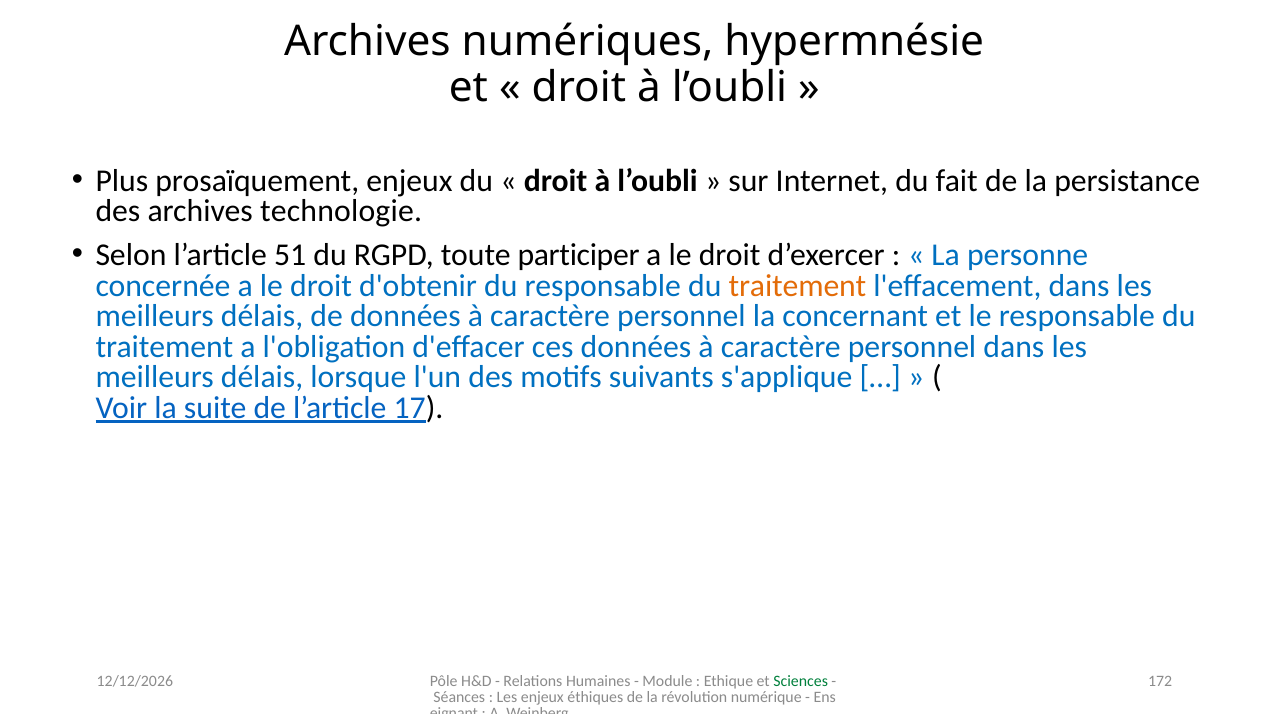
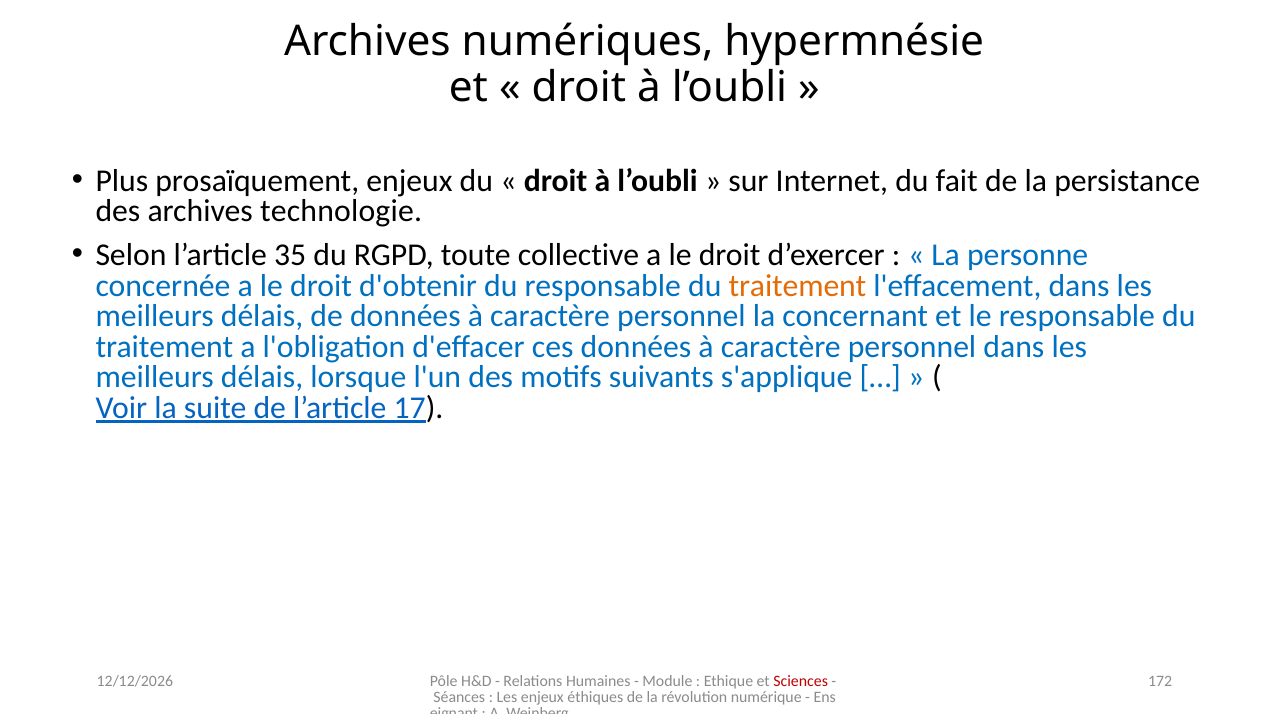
51: 51 -> 35 (290, 255)
participer: participer -> collective (578, 255)
Sciences colour: green -> red (801, 682)
